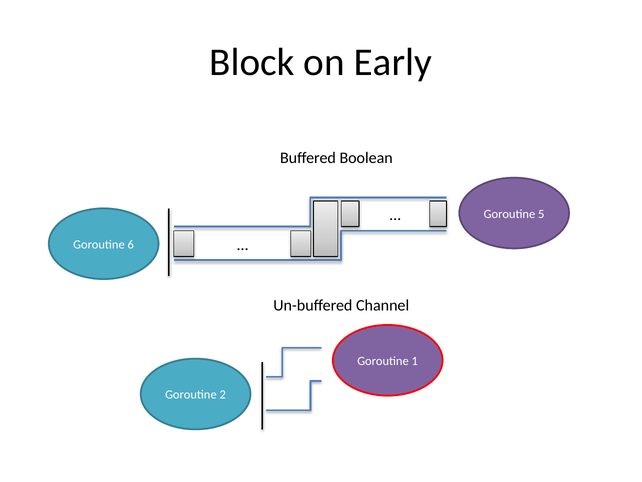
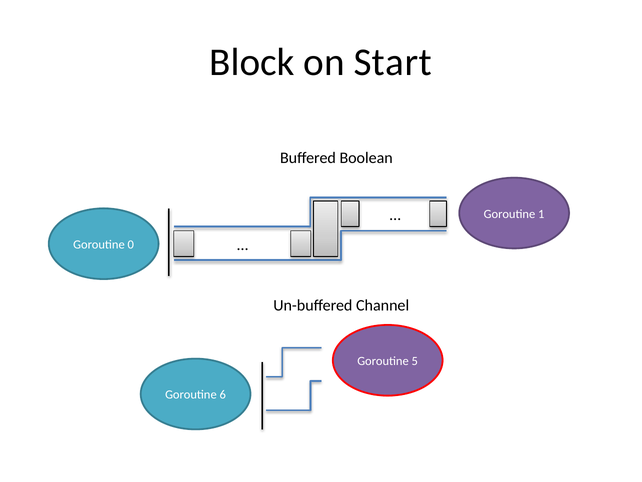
Early: Early -> Start (393, 62)
5: 5 -> 1 (541, 214)
6: 6 -> 0 (131, 244)
1: 1 -> 5 (415, 361)
2: 2 -> 6 (223, 394)
